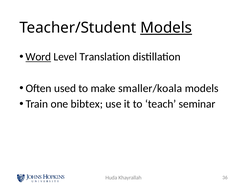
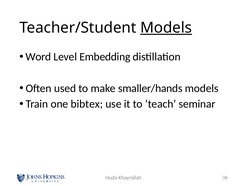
Word underline: present -> none (38, 57)
Translation: Translation -> Embedding (105, 57)
smaller/koala: smaller/koala -> smaller/hands (150, 88)
